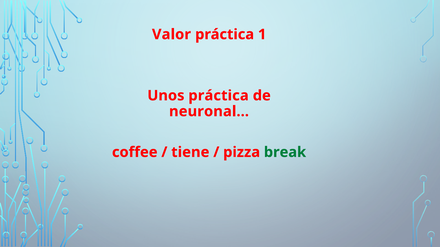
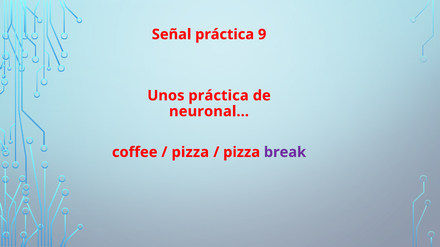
Valor: Valor -> Señal (172, 34)
1: 1 -> 9 (262, 34)
tiene: tiene -> pizza (190, 152)
break colour: green -> purple (285, 152)
